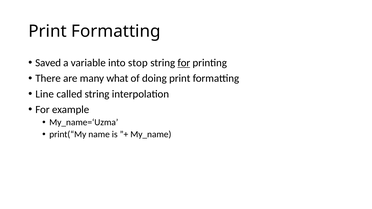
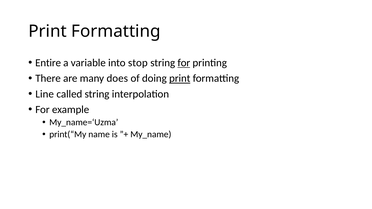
Saved: Saved -> Entire (48, 63)
what: what -> does (117, 78)
print underline: none -> present (180, 78)
